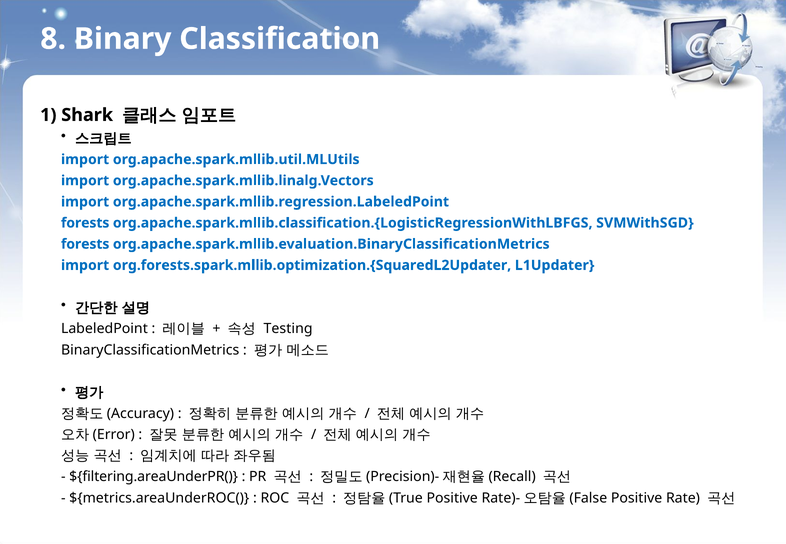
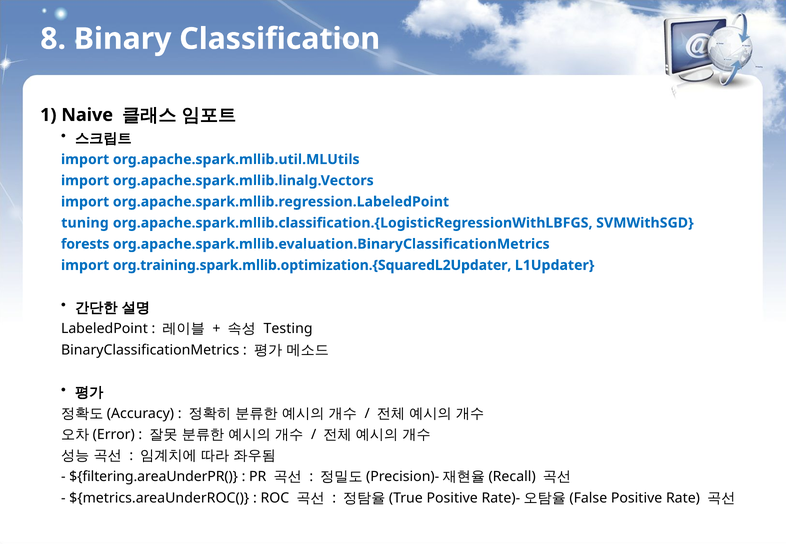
Shark: Shark -> Naive (87, 115)
forests: forests -> tuning (85, 223)
org.forests.spark.mllib.optimization.{SquaredL2Updater: org.forests.spark.mllib.optimization.{SquaredL2Updater -> org.training.spark.mllib.optimization.{SquaredL2Updater (312, 265)
